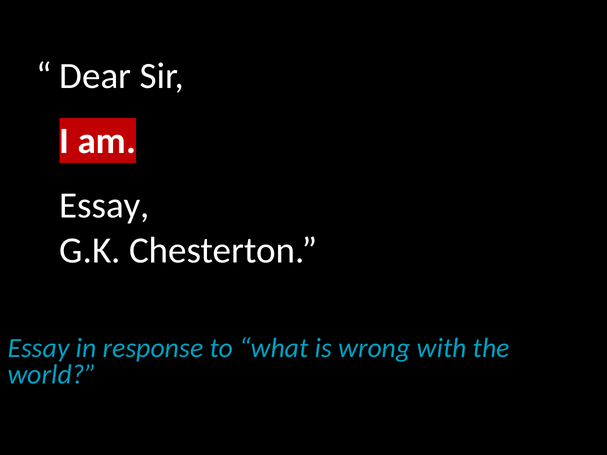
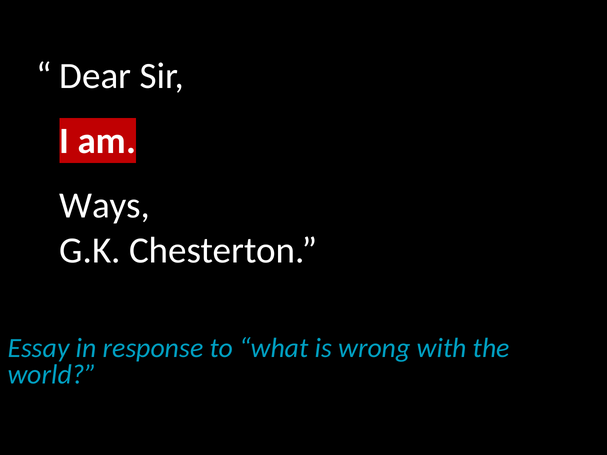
Essay: Essay -> Ways (105, 206)
